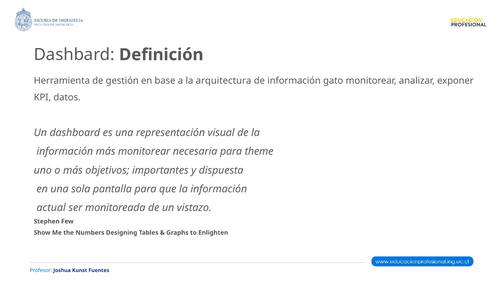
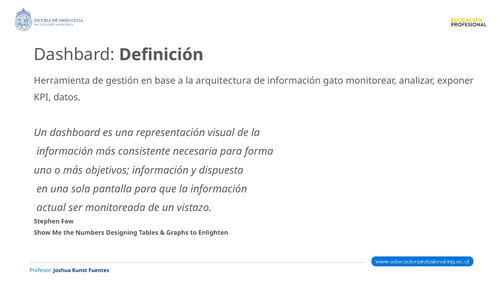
más monitorear: monitorear -> consistente (144, 151)
theme: theme -> forma (259, 151)
objetivos importantes: importantes -> información (160, 170)
